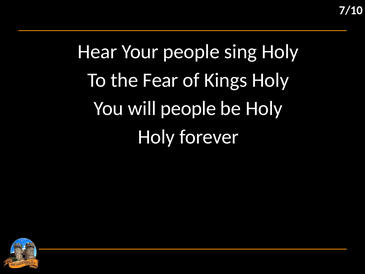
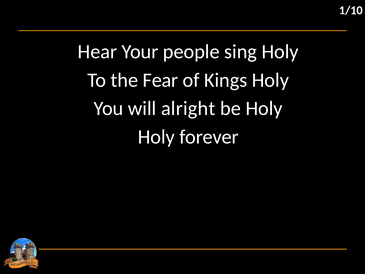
7/10: 7/10 -> 1/10 (351, 10)
will people: people -> alright (188, 108)
